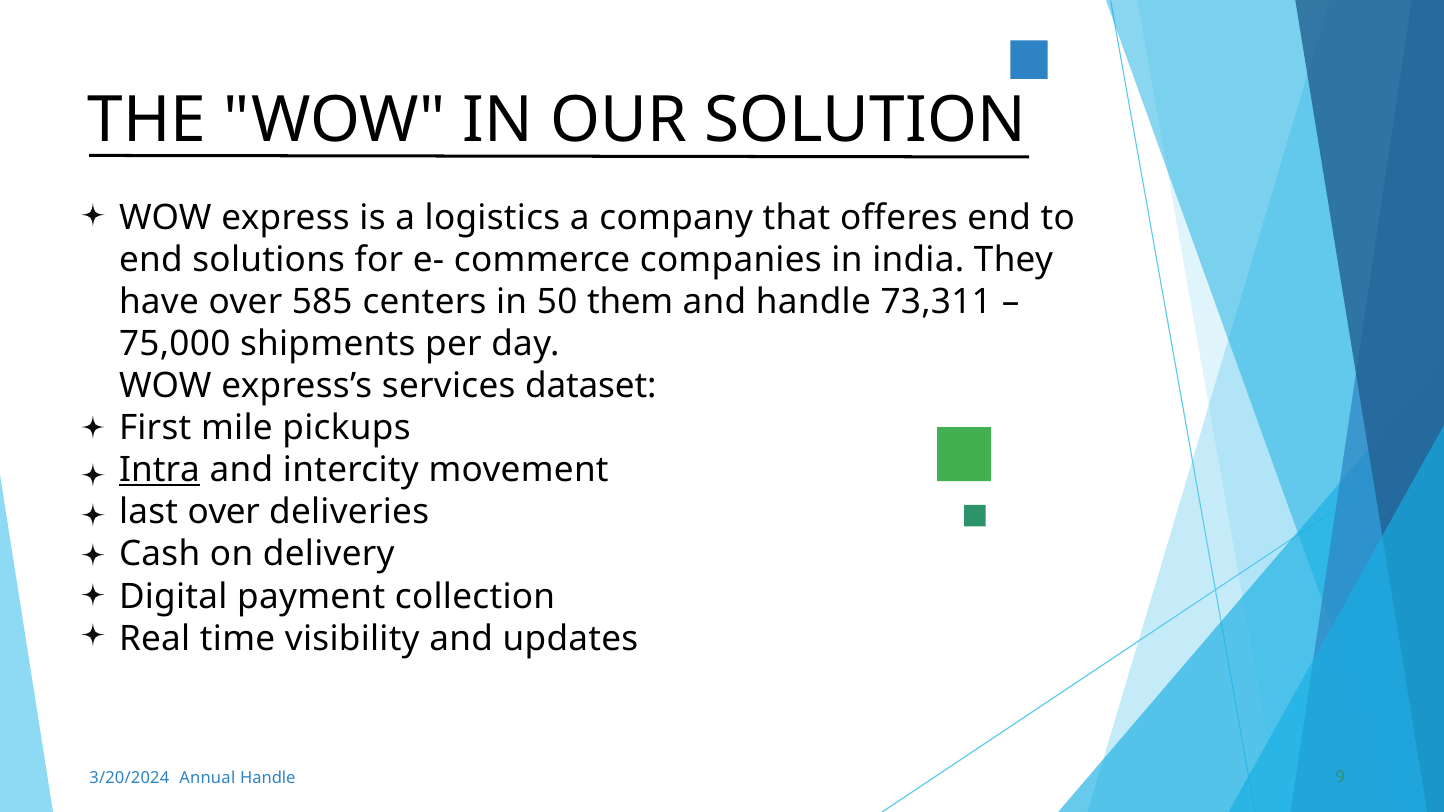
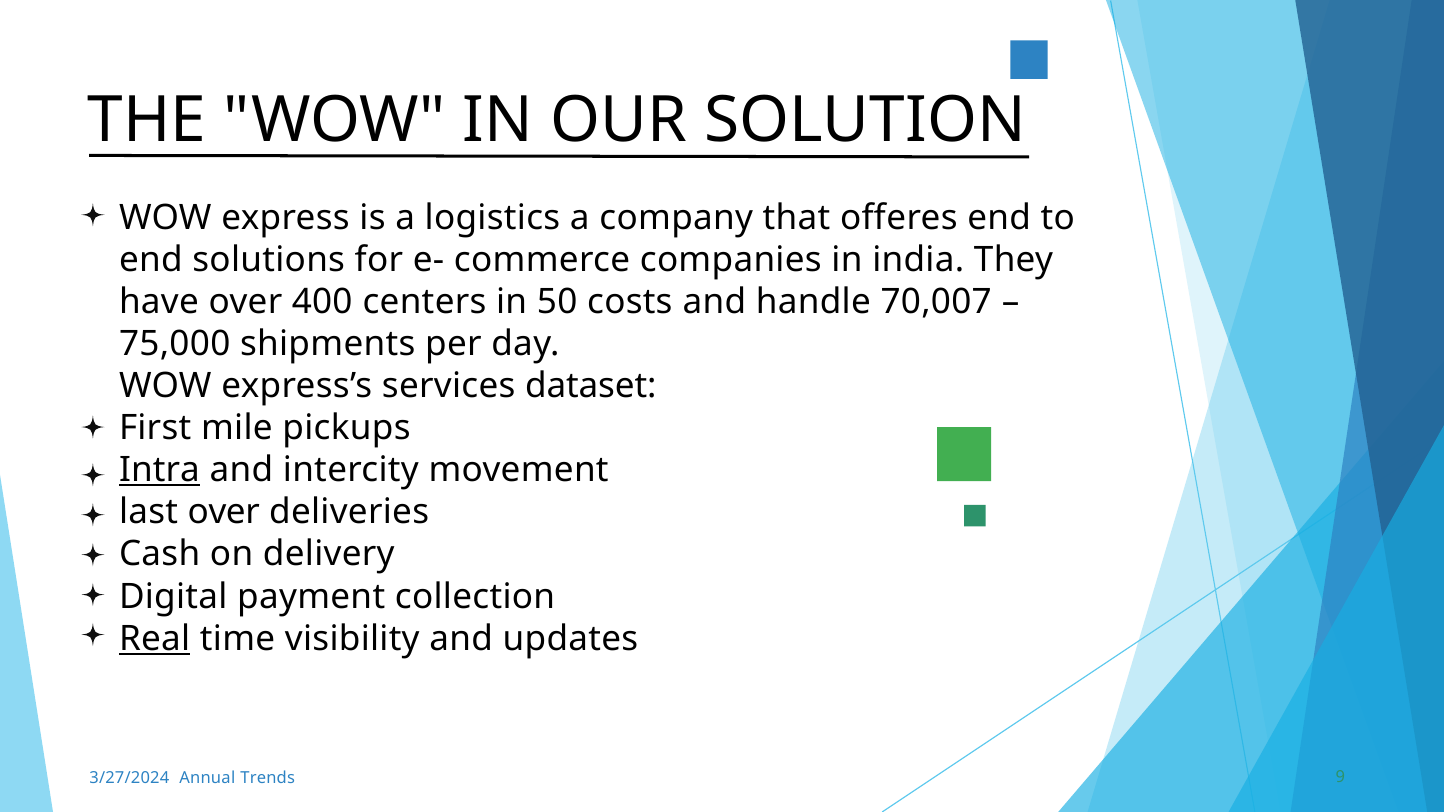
585: 585 -> 400 (322, 302)
them: them -> costs (630, 302)
73,311: 73,311 -> 70,007 (936, 302)
Real underline: none -> present (155, 639)
3/20/2024: 3/20/2024 -> 3/27/2024 (129, 778)
Annual Handle: Handle -> Trends (268, 778)
